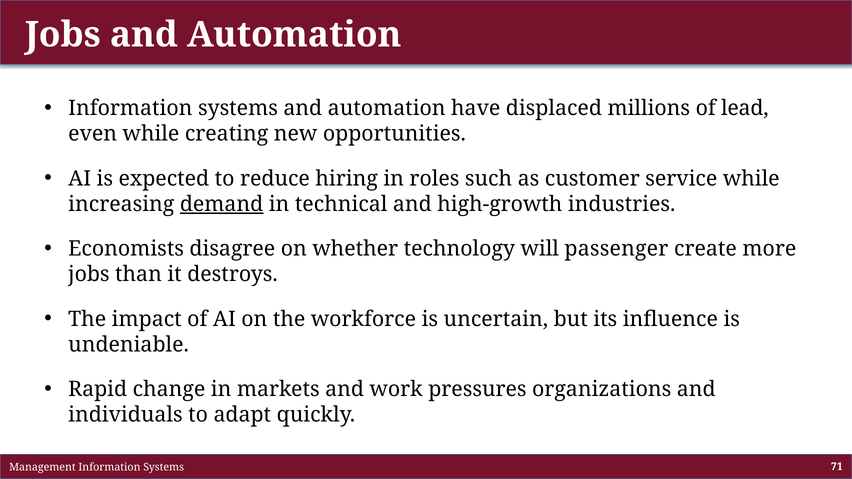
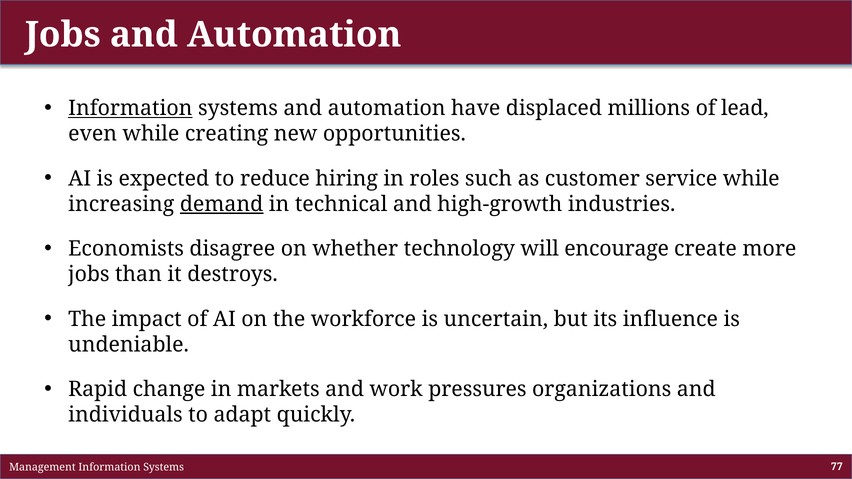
Information underline: none -> present (130, 108)
passenger: passenger -> encourage (617, 249)
71: 71 -> 77 (837, 467)
